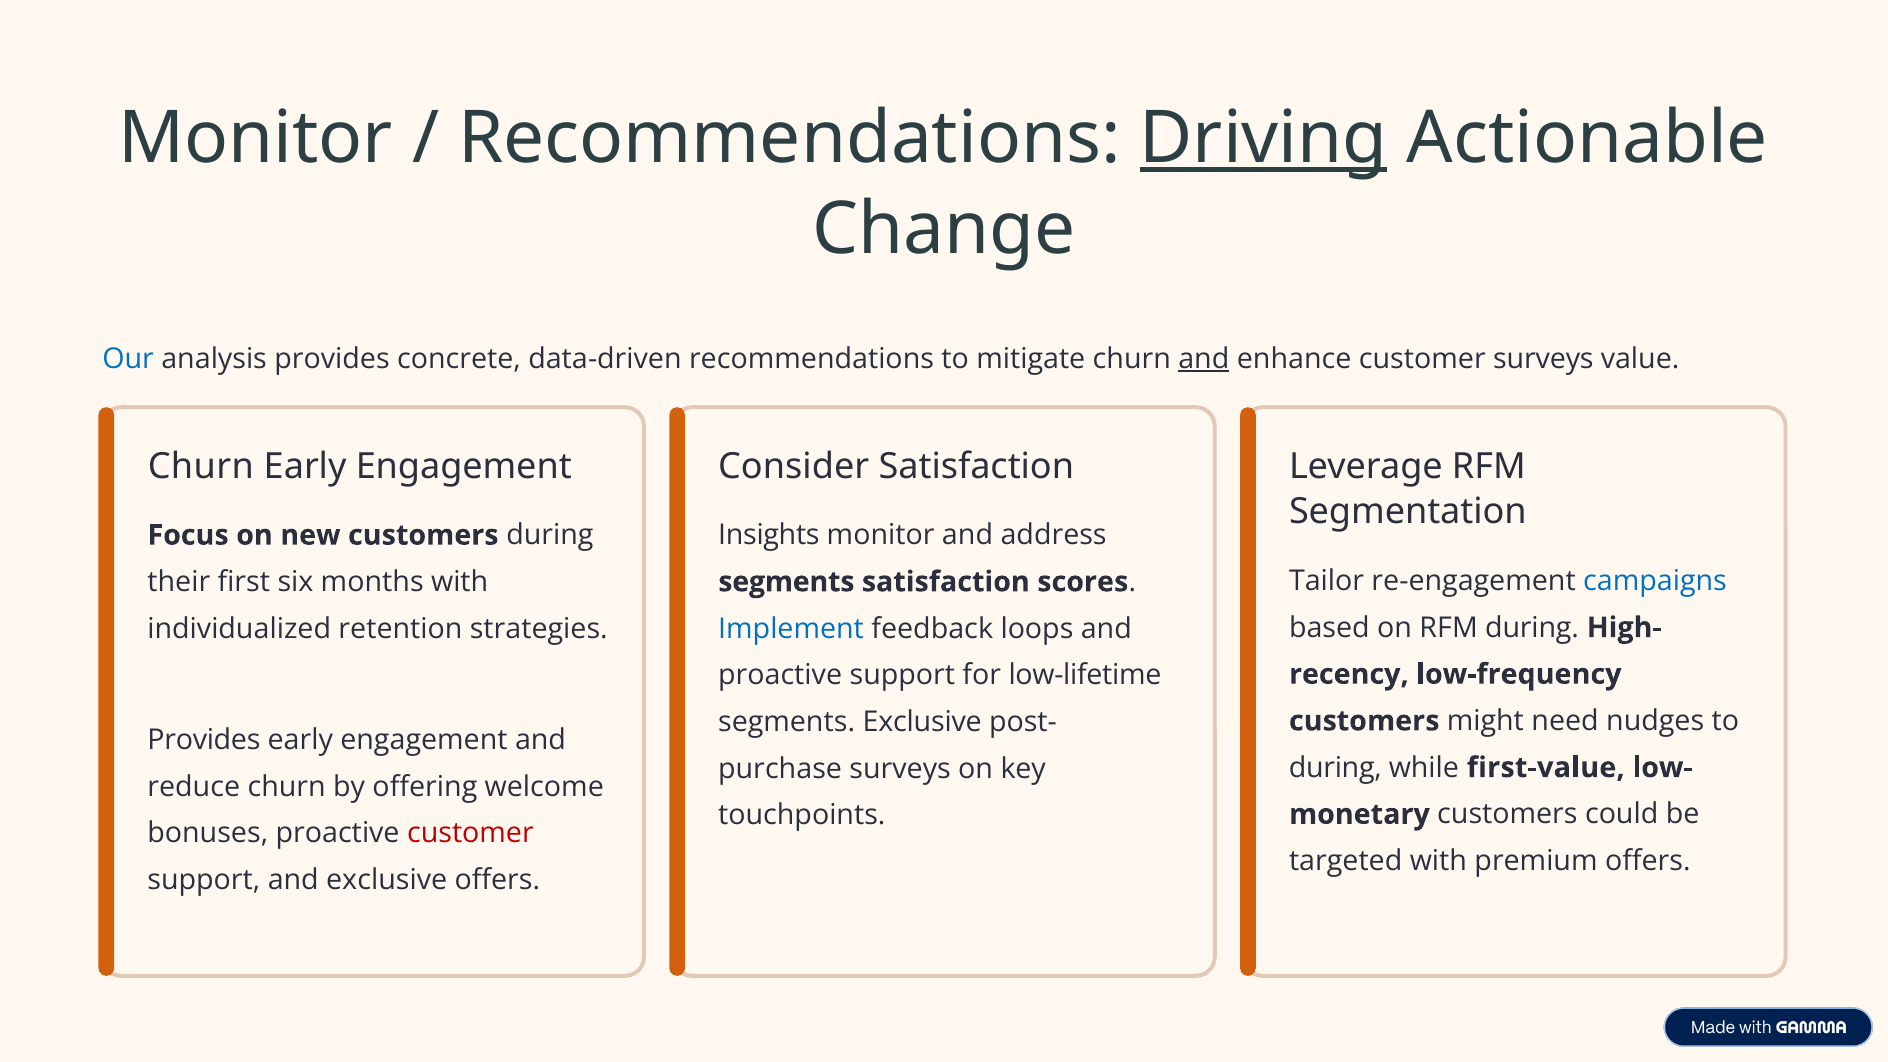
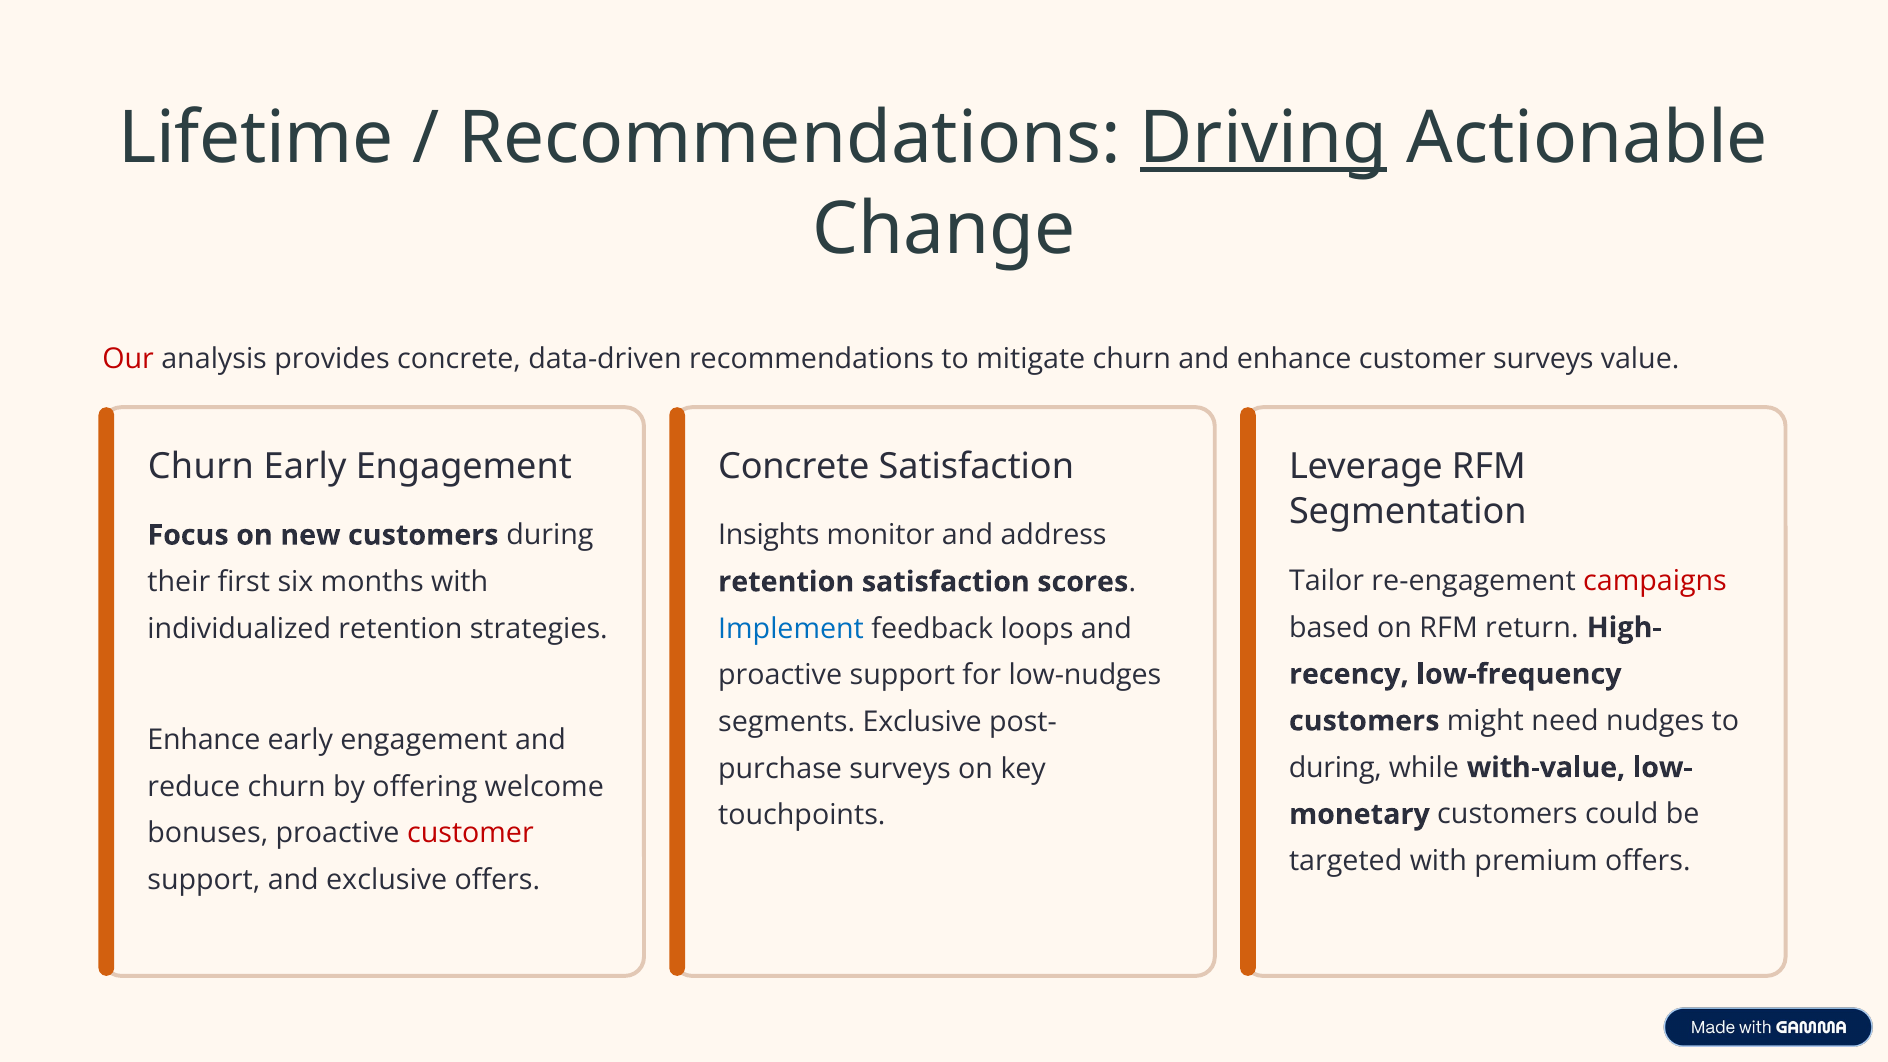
Monitor: Monitor -> Lifetime (256, 138)
Our colour: blue -> red (128, 359)
and underline: present -> none (1204, 359)
Consider: Consider -> Concrete (794, 466)
segments: segments -> retention (786, 582)
campaigns colour: blue -> red (1655, 581)
RFM during: during -> return (1532, 628)
low-lifetime: low-lifetime -> low-nudges (1085, 675)
Provides: Provides -> Enhance (204, 740)
first-value: first-value -> with-value (1546, 768)
